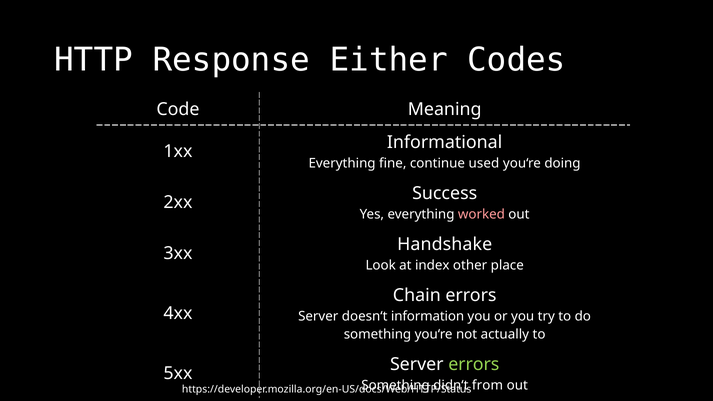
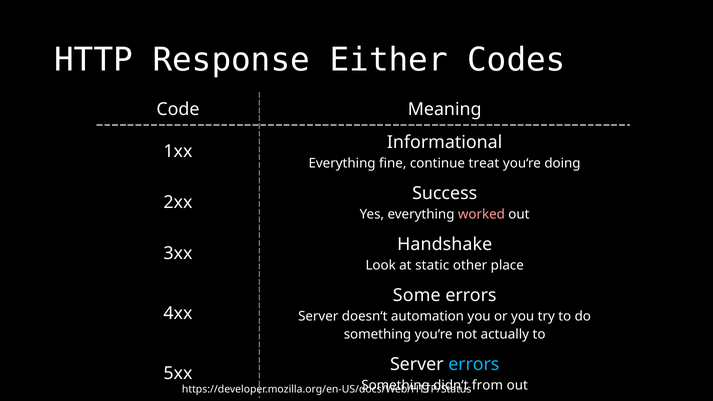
used: used -> treat (484, 163)
index: index -> static (432, 265)
Chain: Chain -> Some (417, 295)
information: information -> automation (427, 316)
errors colour: light green -> light blue (474, 365)
